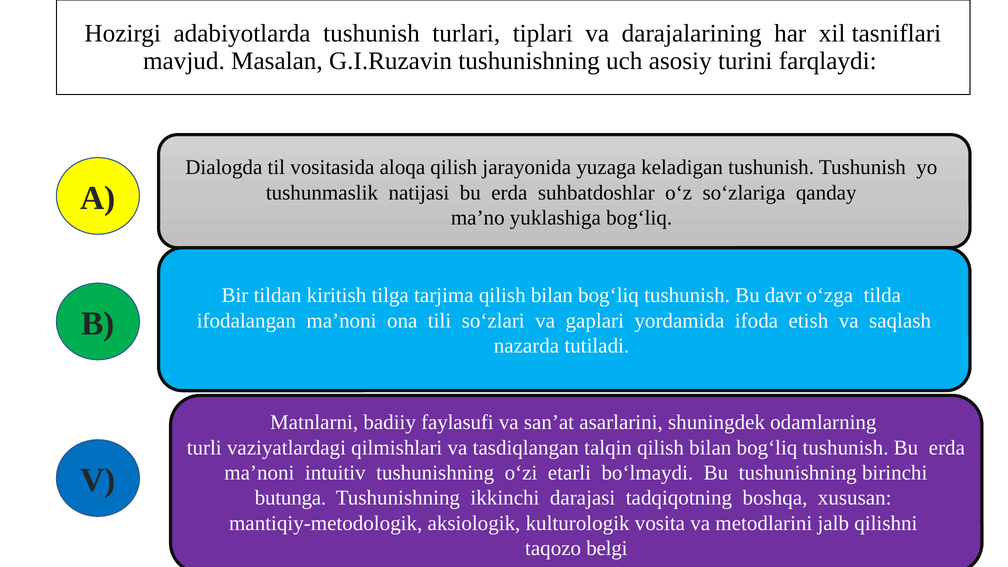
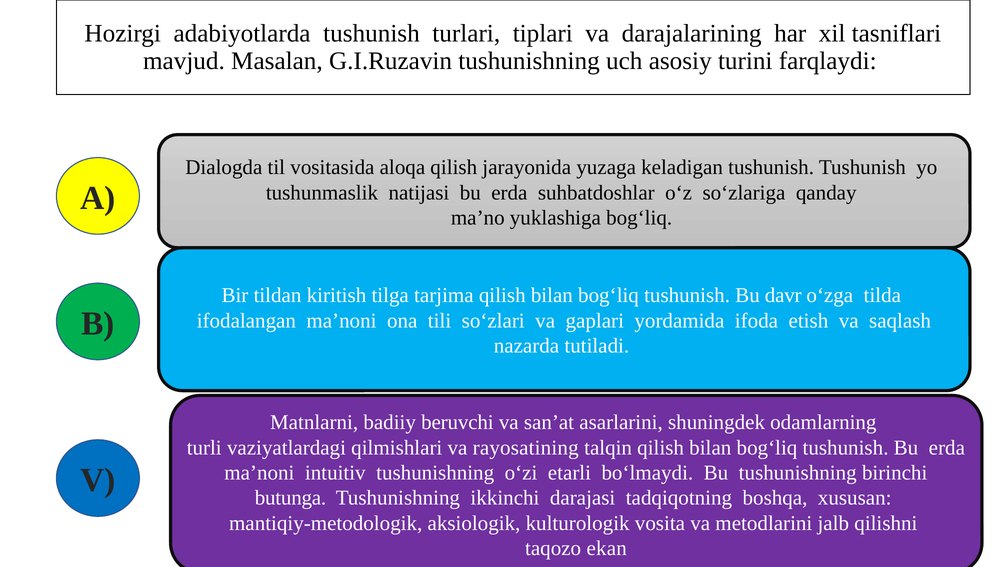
faylasufi: faylasufi -> beruvchi (457, 422)
tasdiqlangan: tasdiqlangan -> rayosatining (526, 448)
belgi: belgi -> ekan (607, 548)
